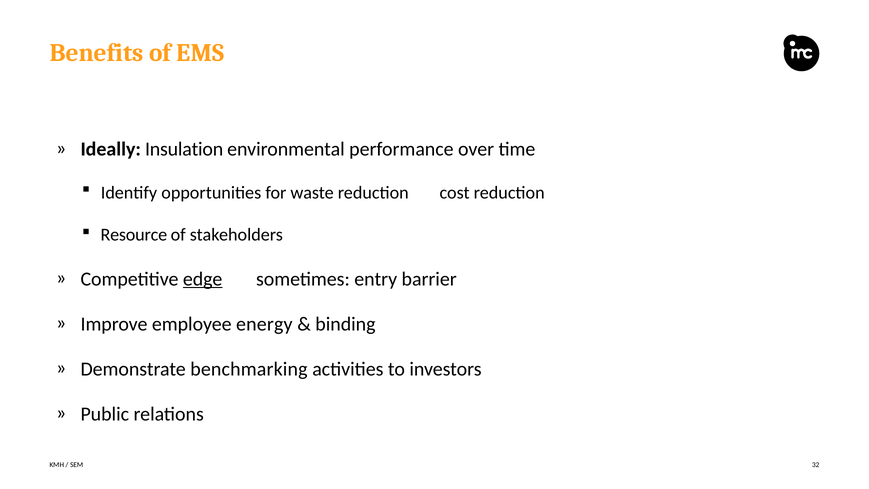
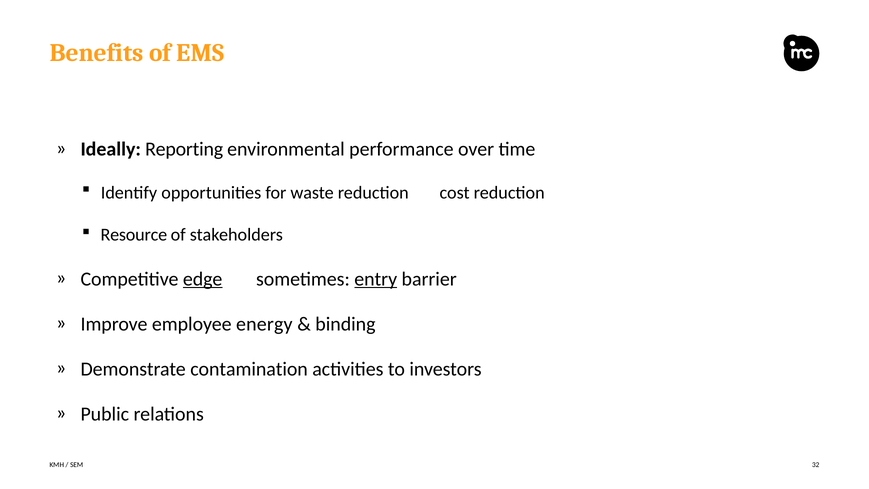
Insulation: Insulation -> Reporting (184, 149)
entry underline: none -> present (376, 279)
benchmarking: benchmarking -> contamination (249, 369)
